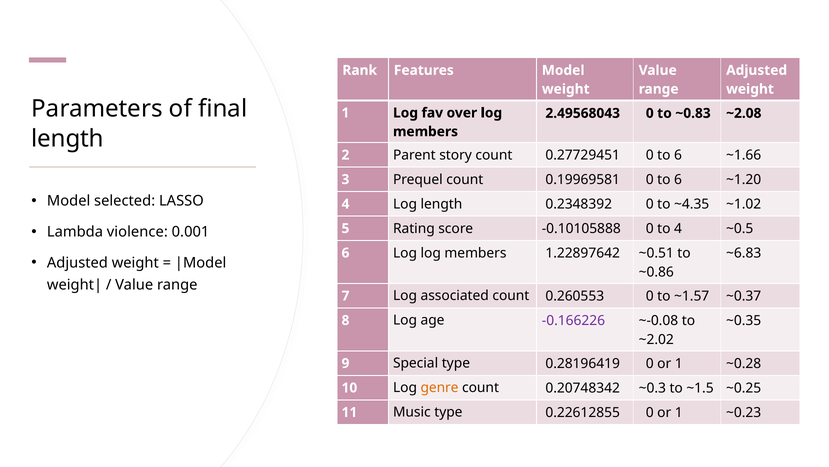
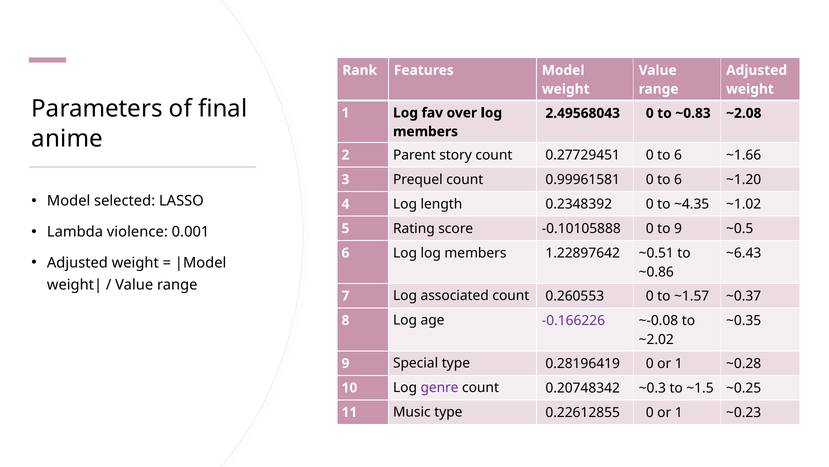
length: length -> anime (67, 138)
0.19969581: 0.19969581 -> 0.99961581 (583, 180)
to 4: 4 -> 9 (678, 229)
~6.83: ~6.83 -> ~6.43 (744, 253)
genre colour: orange -> purple (440, 387)
